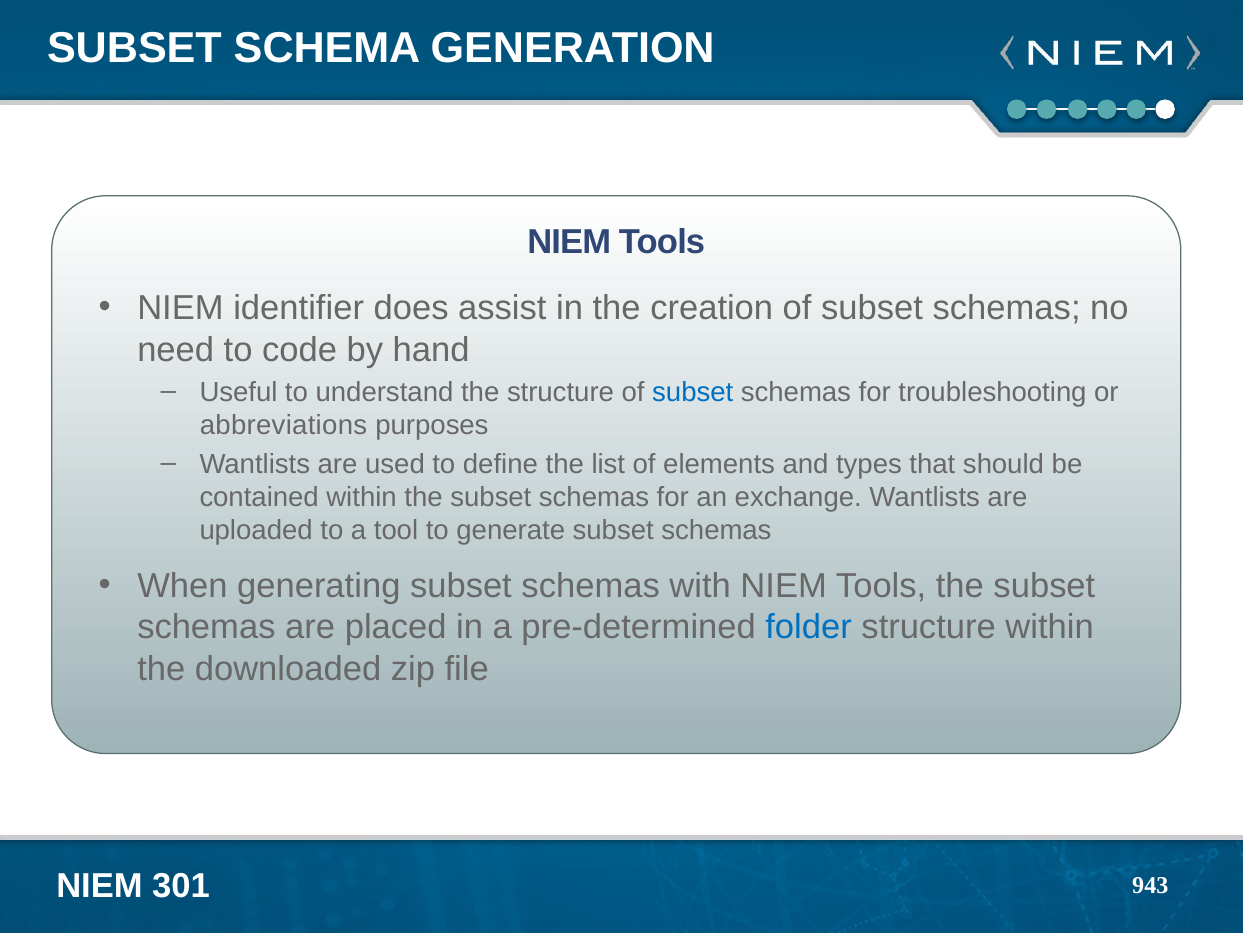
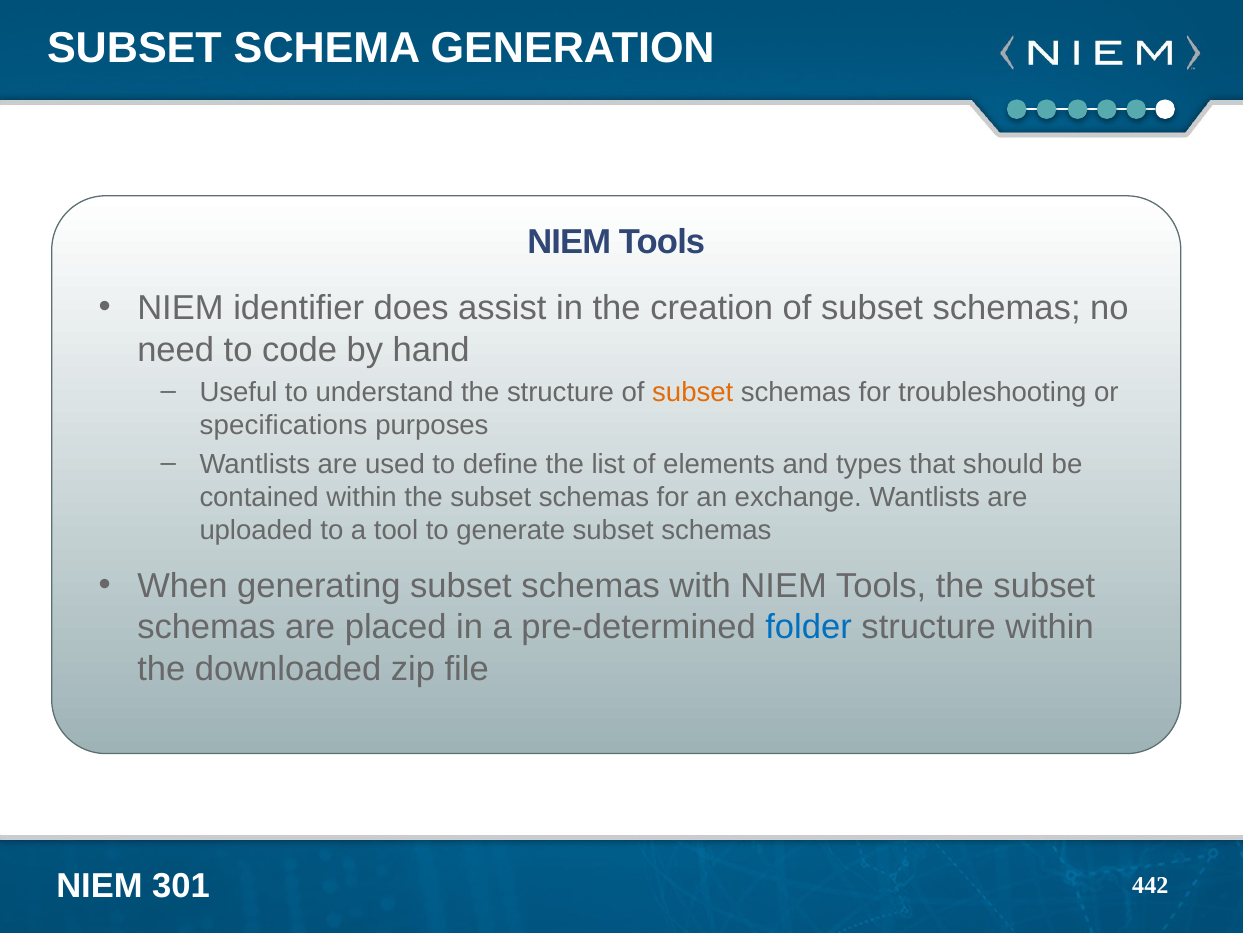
subset colour: blue -> orange (693, 392)
abbreviations: abbreviations -> specifications (284, 425)
943: 943 -> 442 (1150, 885)
